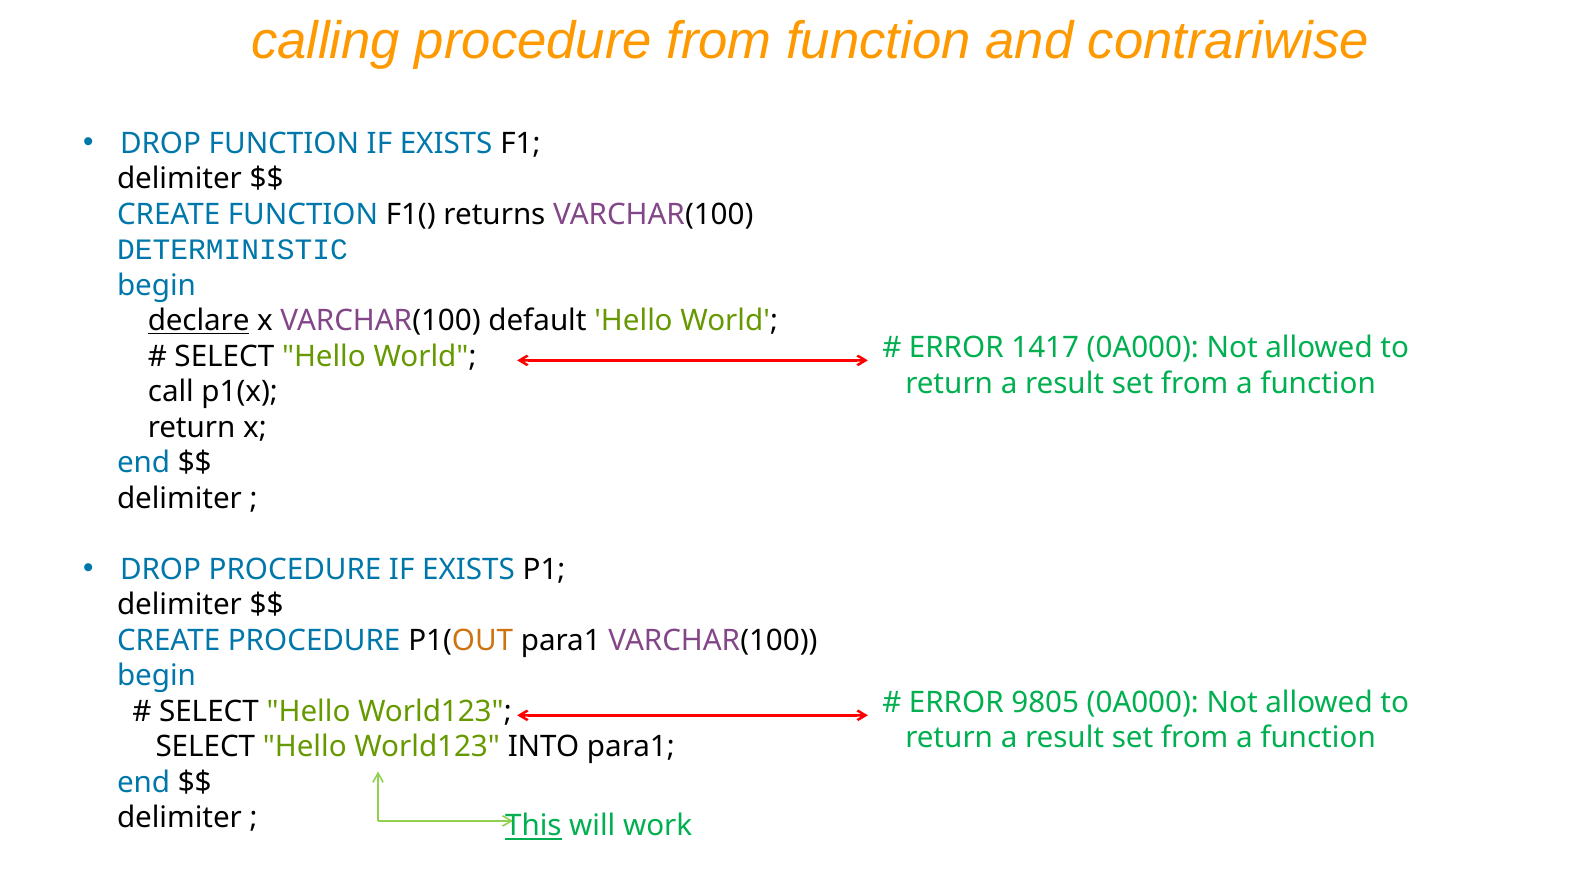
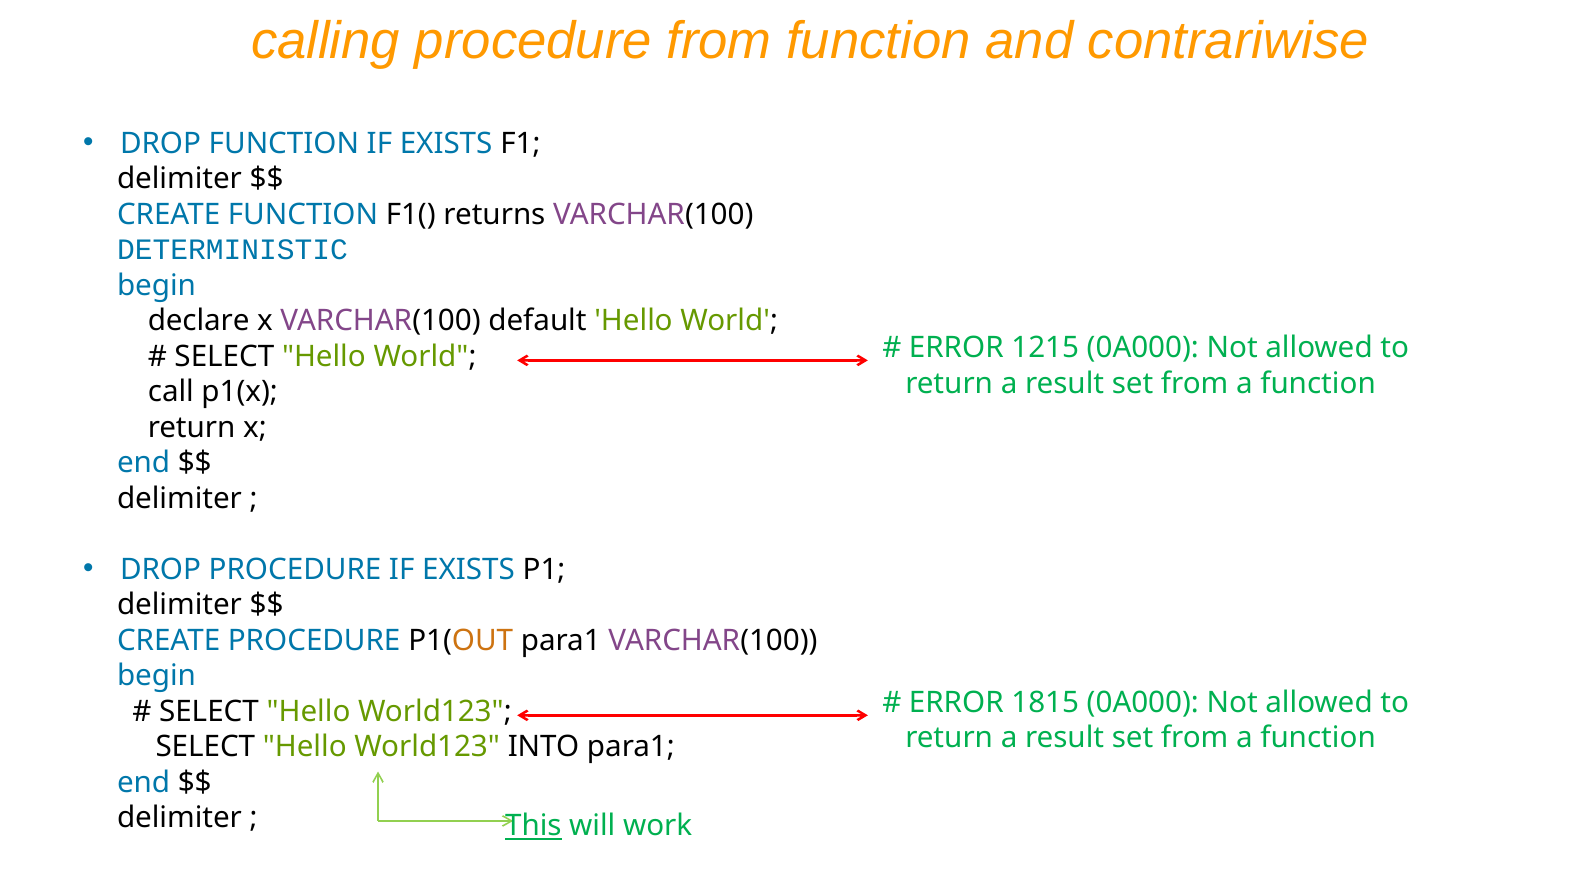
declare underline: present -> none (199, 321)
1417: 1417 -> 1215 (1045, 348)
9805: 9805 -> 1815 (1045, 703)
